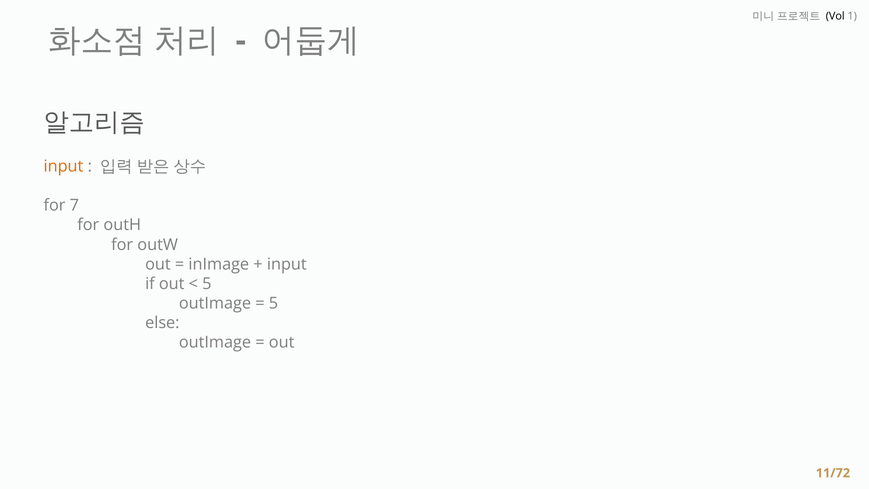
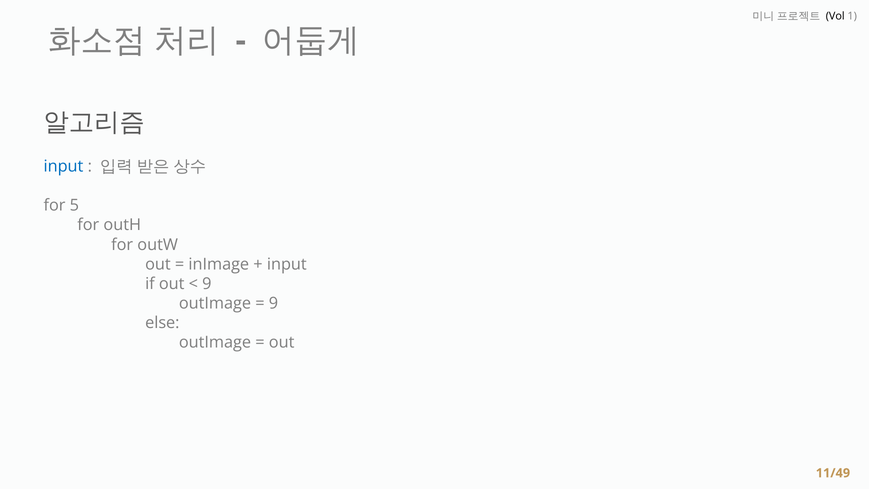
input colour: orange -> blue (63, 166)
7: 7 -> 5 (74, 205)
5: 5 -> 9 (207, 284)
5: 5 -> 9 (274, 303)
11/72: 11/72 -> 11/49 (833, 473)
